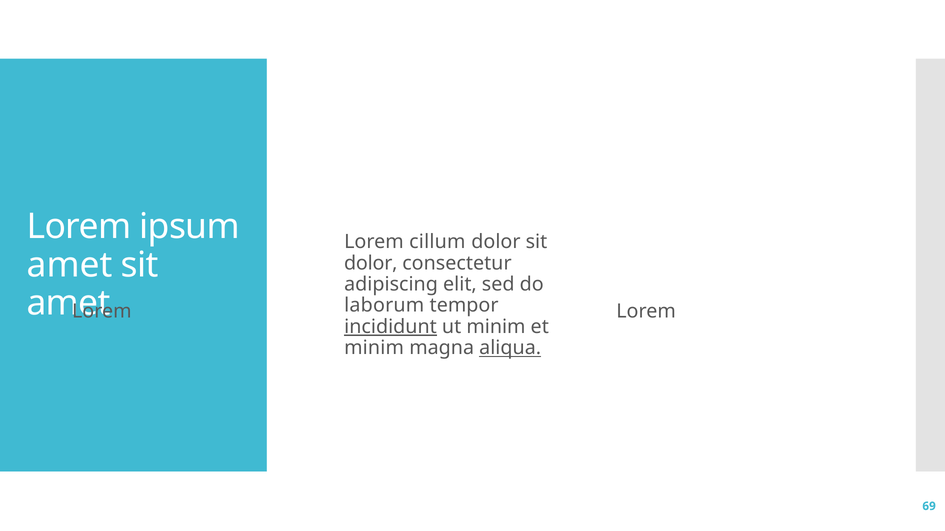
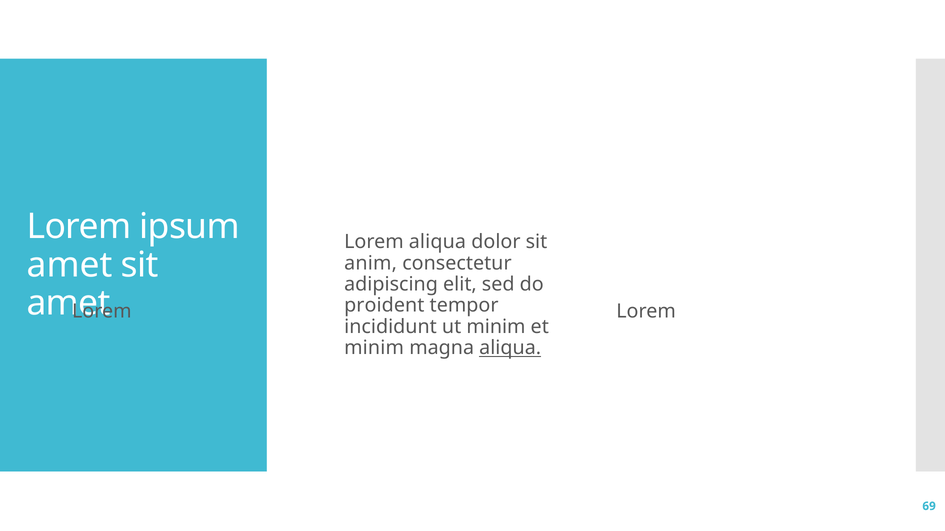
Lorem cillum: cillum -> aliqua (437, 242)
dolor: dolor -> anim (371, 263)
laborum: laborum -> proident (384, 306)
incididunt underline: present -> none (391, 327)
